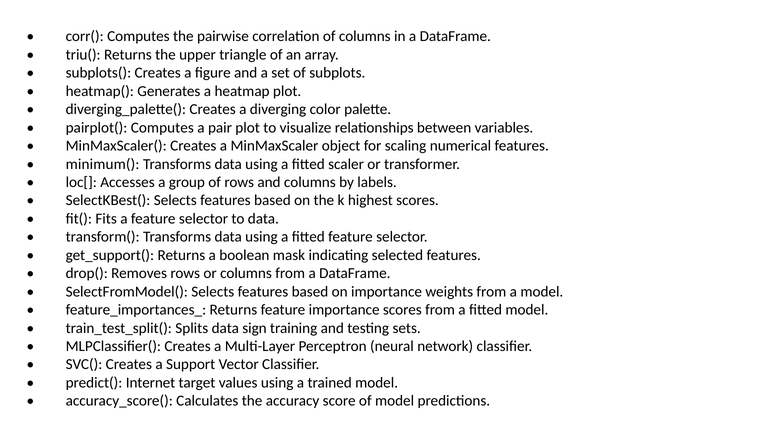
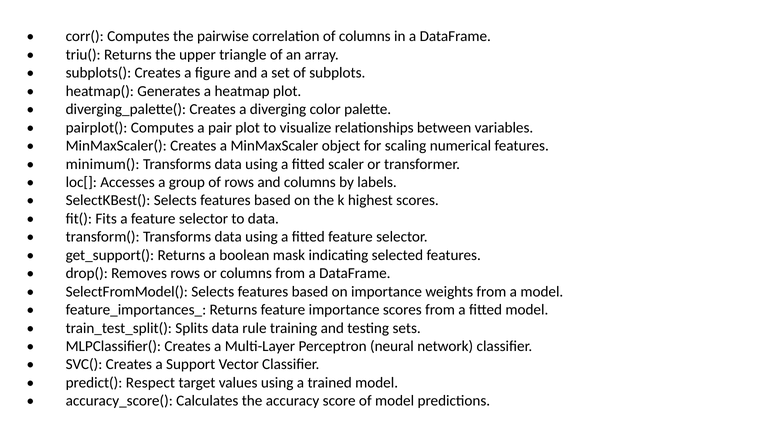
sign: sign -> rule (254, 328)
Internet: Internet -> Respect (150, 383)
